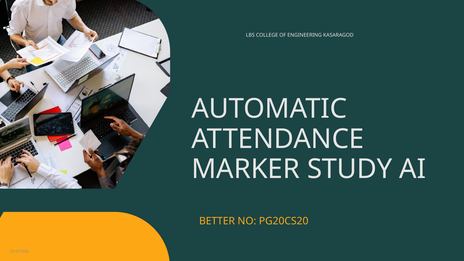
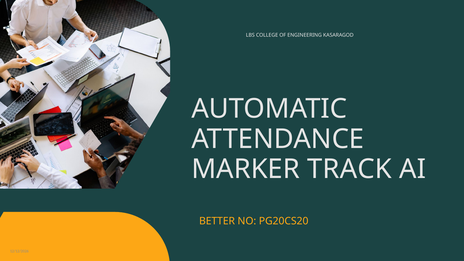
STUDY: STUDY -> TRACK (349, 169)
